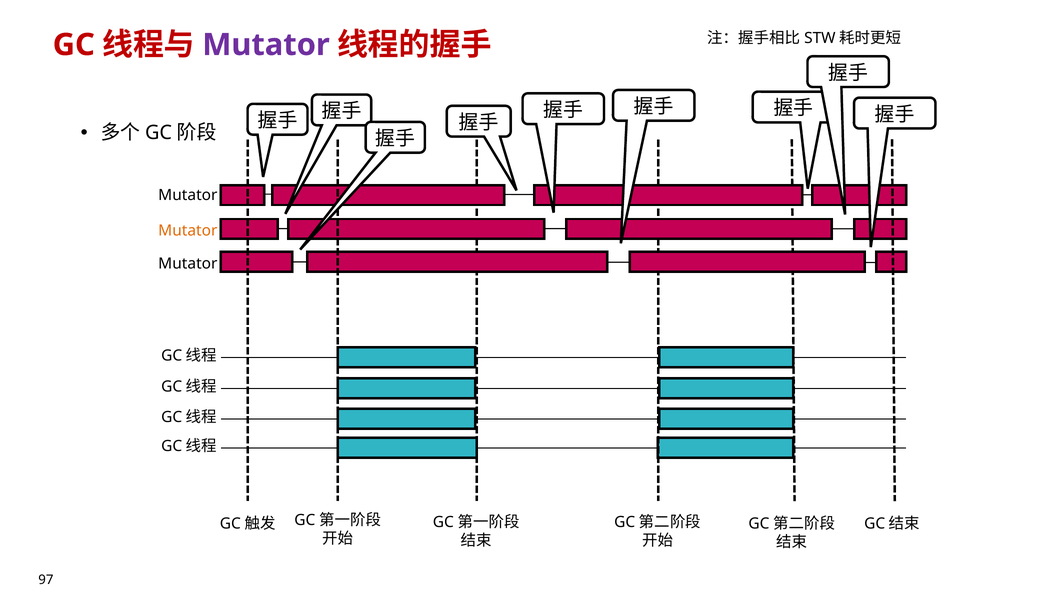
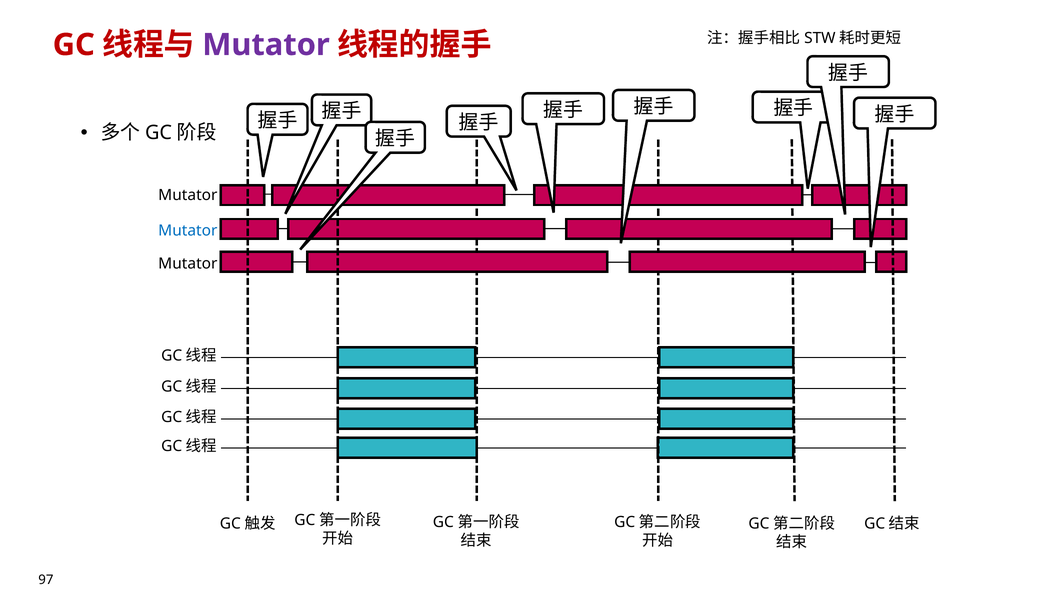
Mutator colour: orange -> blue (188, 231)
